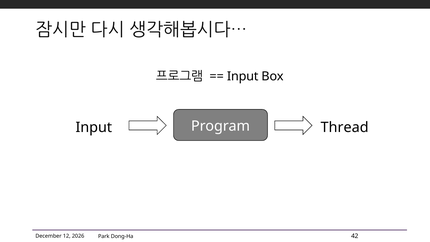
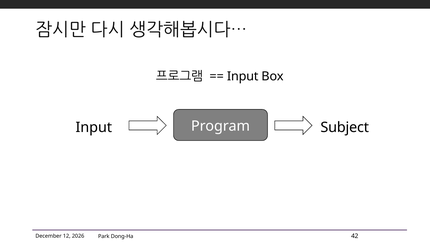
Thread: Thread -> Subject (345, 127)
